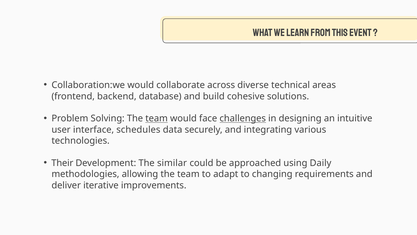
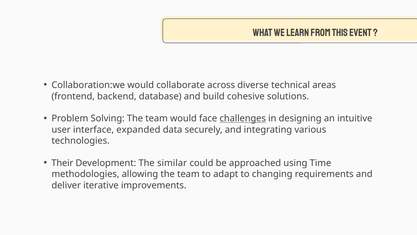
team underline: present -> none (157, 118)
schedules: schedules -> expanded (138, 129)
Daily: Daily -> Time (321, 163)
